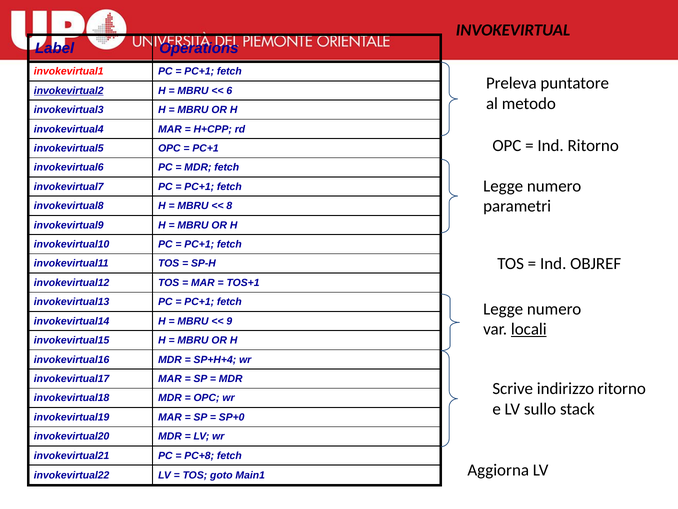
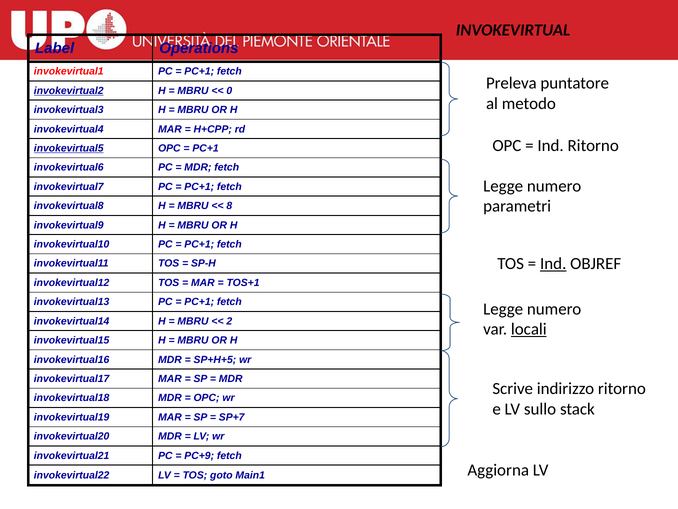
6: 6 -> 0 (229, 91)
invokevirtual5 underline: none -> present (69, 148)
Ind underline: none -> present (553, 263)
9: 9 -> 2 (229, 321)
SP+H+4: SP+H+4 -> SP+H+5 (215, 359)
SP+0: SP+0 -> SP+7 (232, 417)
PC+8: PC+8 -> PC+9 (199, 455)
